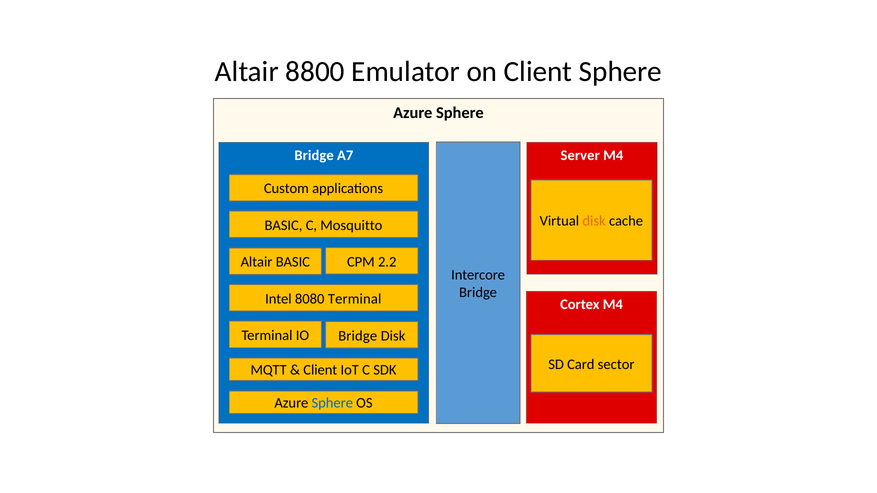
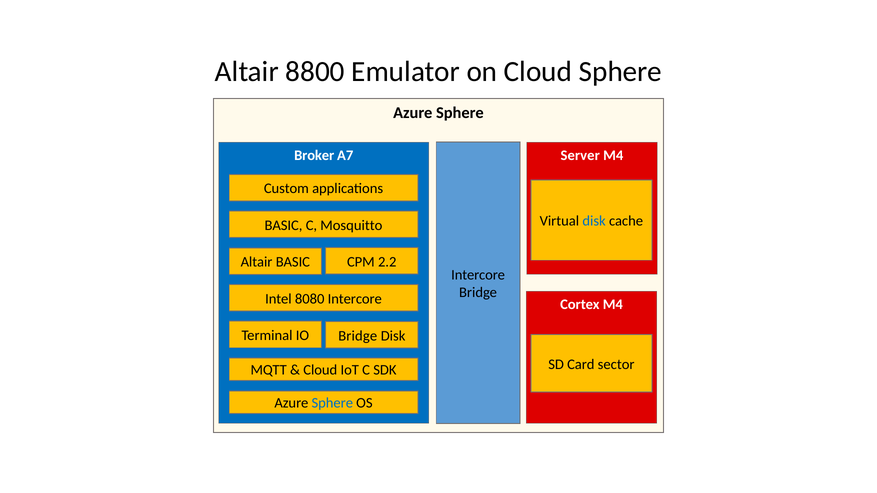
on Client: Client -> Cloud (538, 72)
Bridge: Bridge -> Broker (314, 155)
disk colour: orange -> blue (594, 221)
8080 Terminal: Terminal -> Intercore (355, 299)
Client: Client -> Cloud (320, 370)
